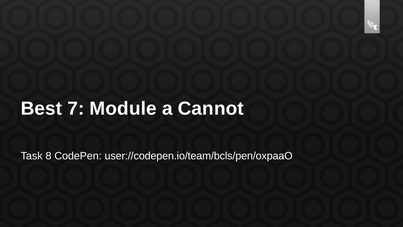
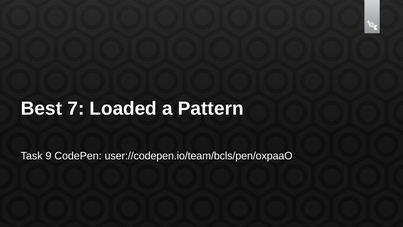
Module: Module -> Loaded (123, 108)
Cannot: Cannot -> Pattern (211, 108)
8: 8 -> 9 (49, 156)
